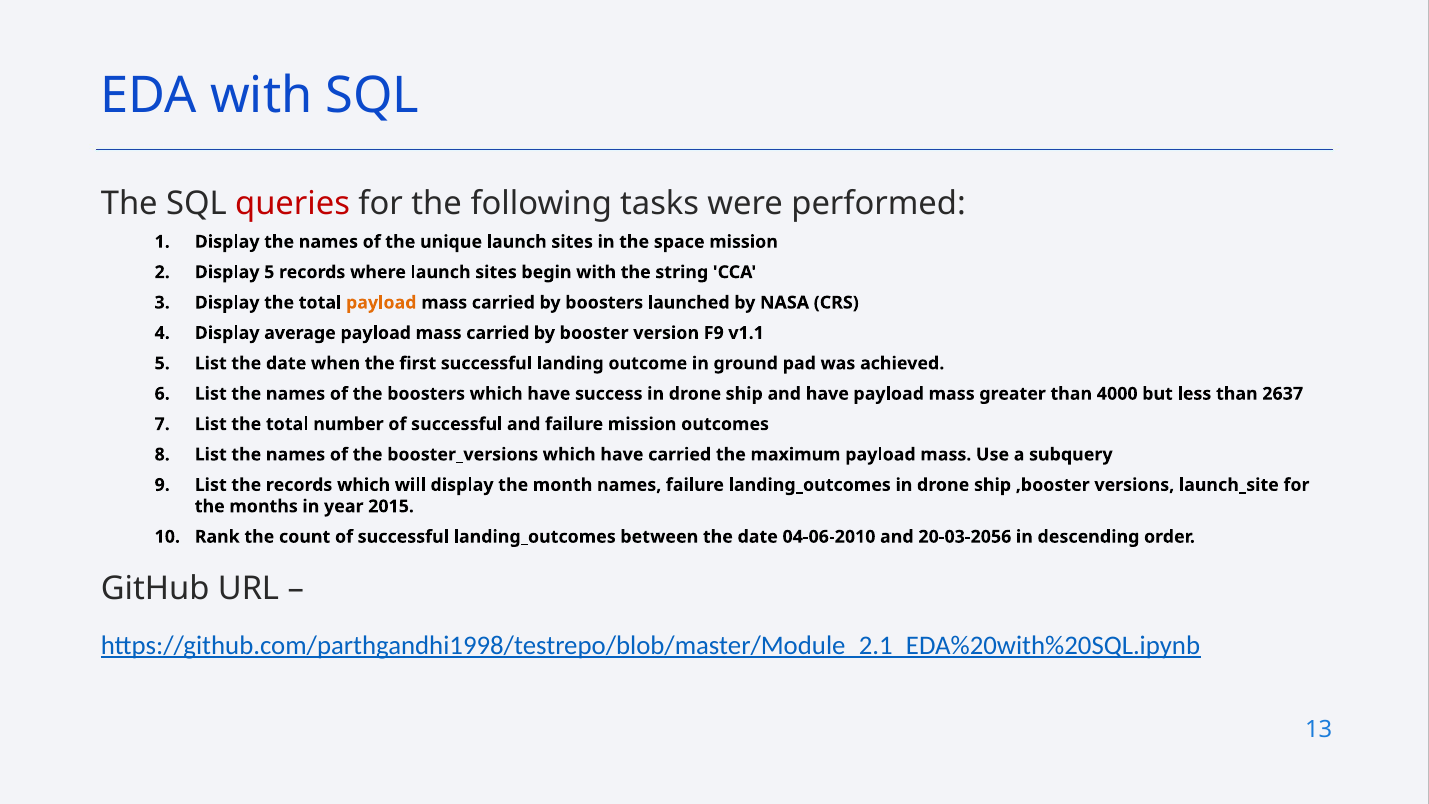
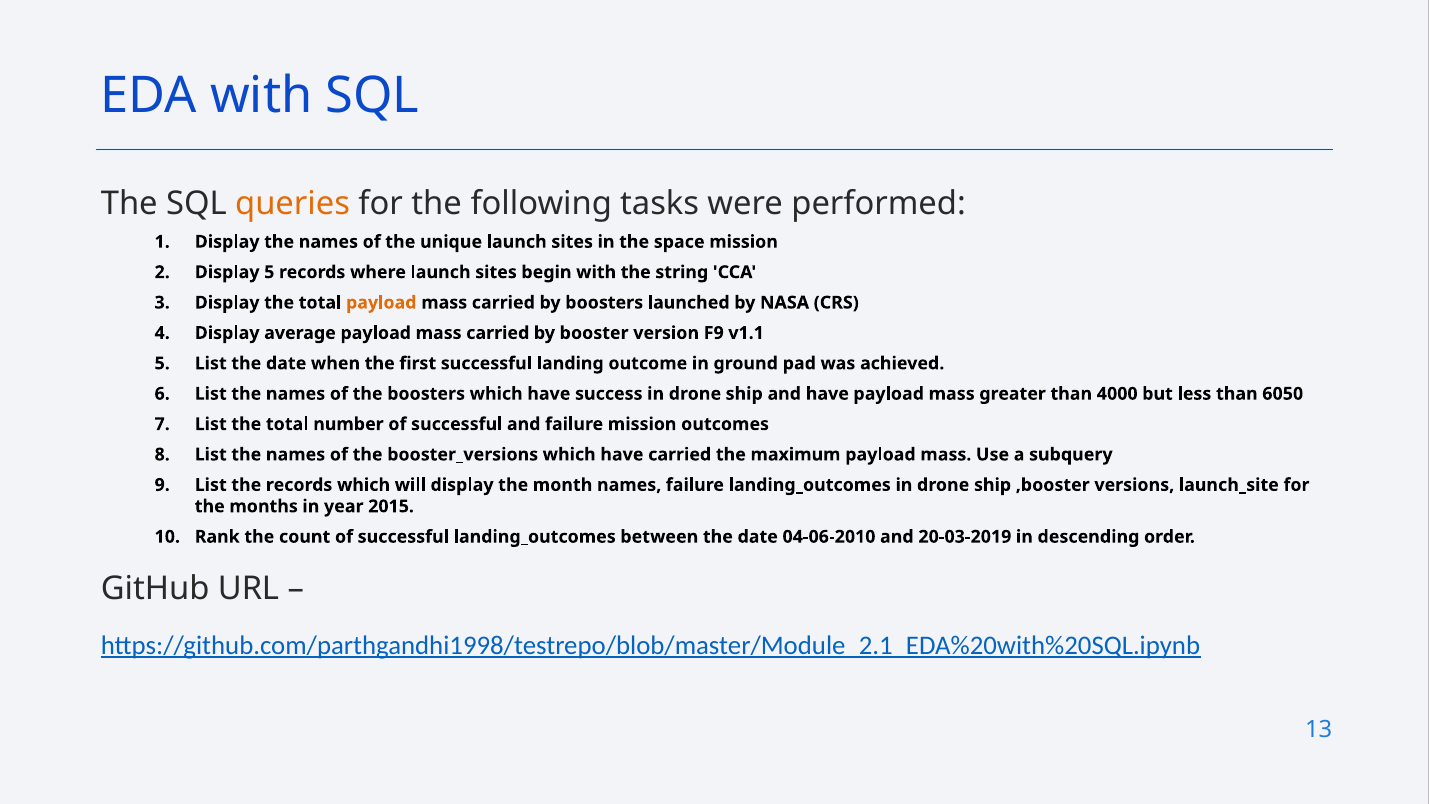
queries colour: red -> orange (293, 204)
2637: 2637 -> 6050 (1283, 394)
20-03-2056: 20-03-2056 -> 20-03-2019 (965, 537)
